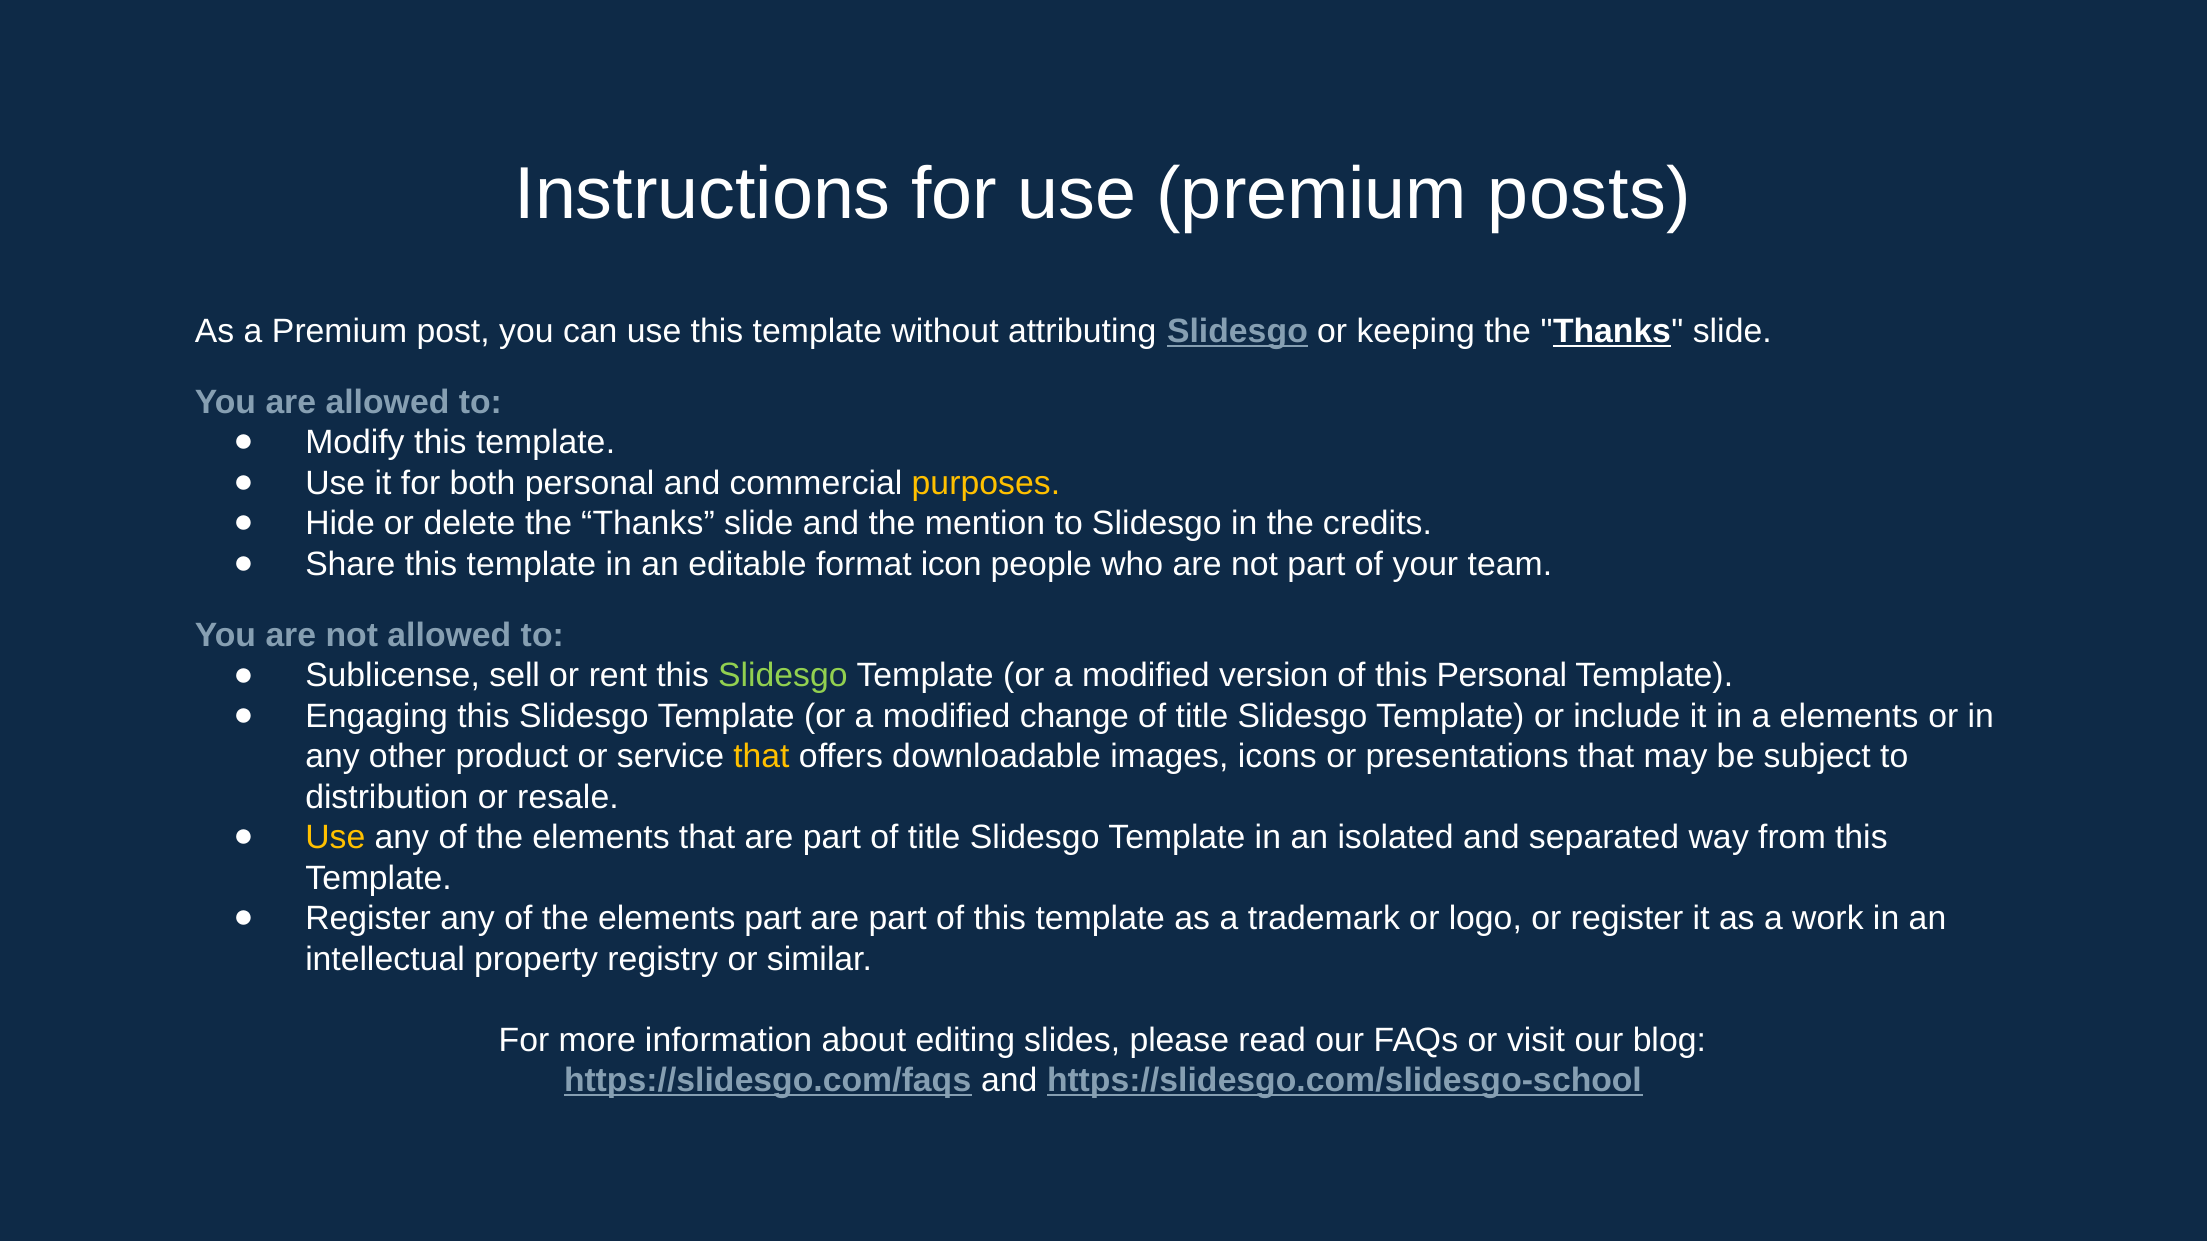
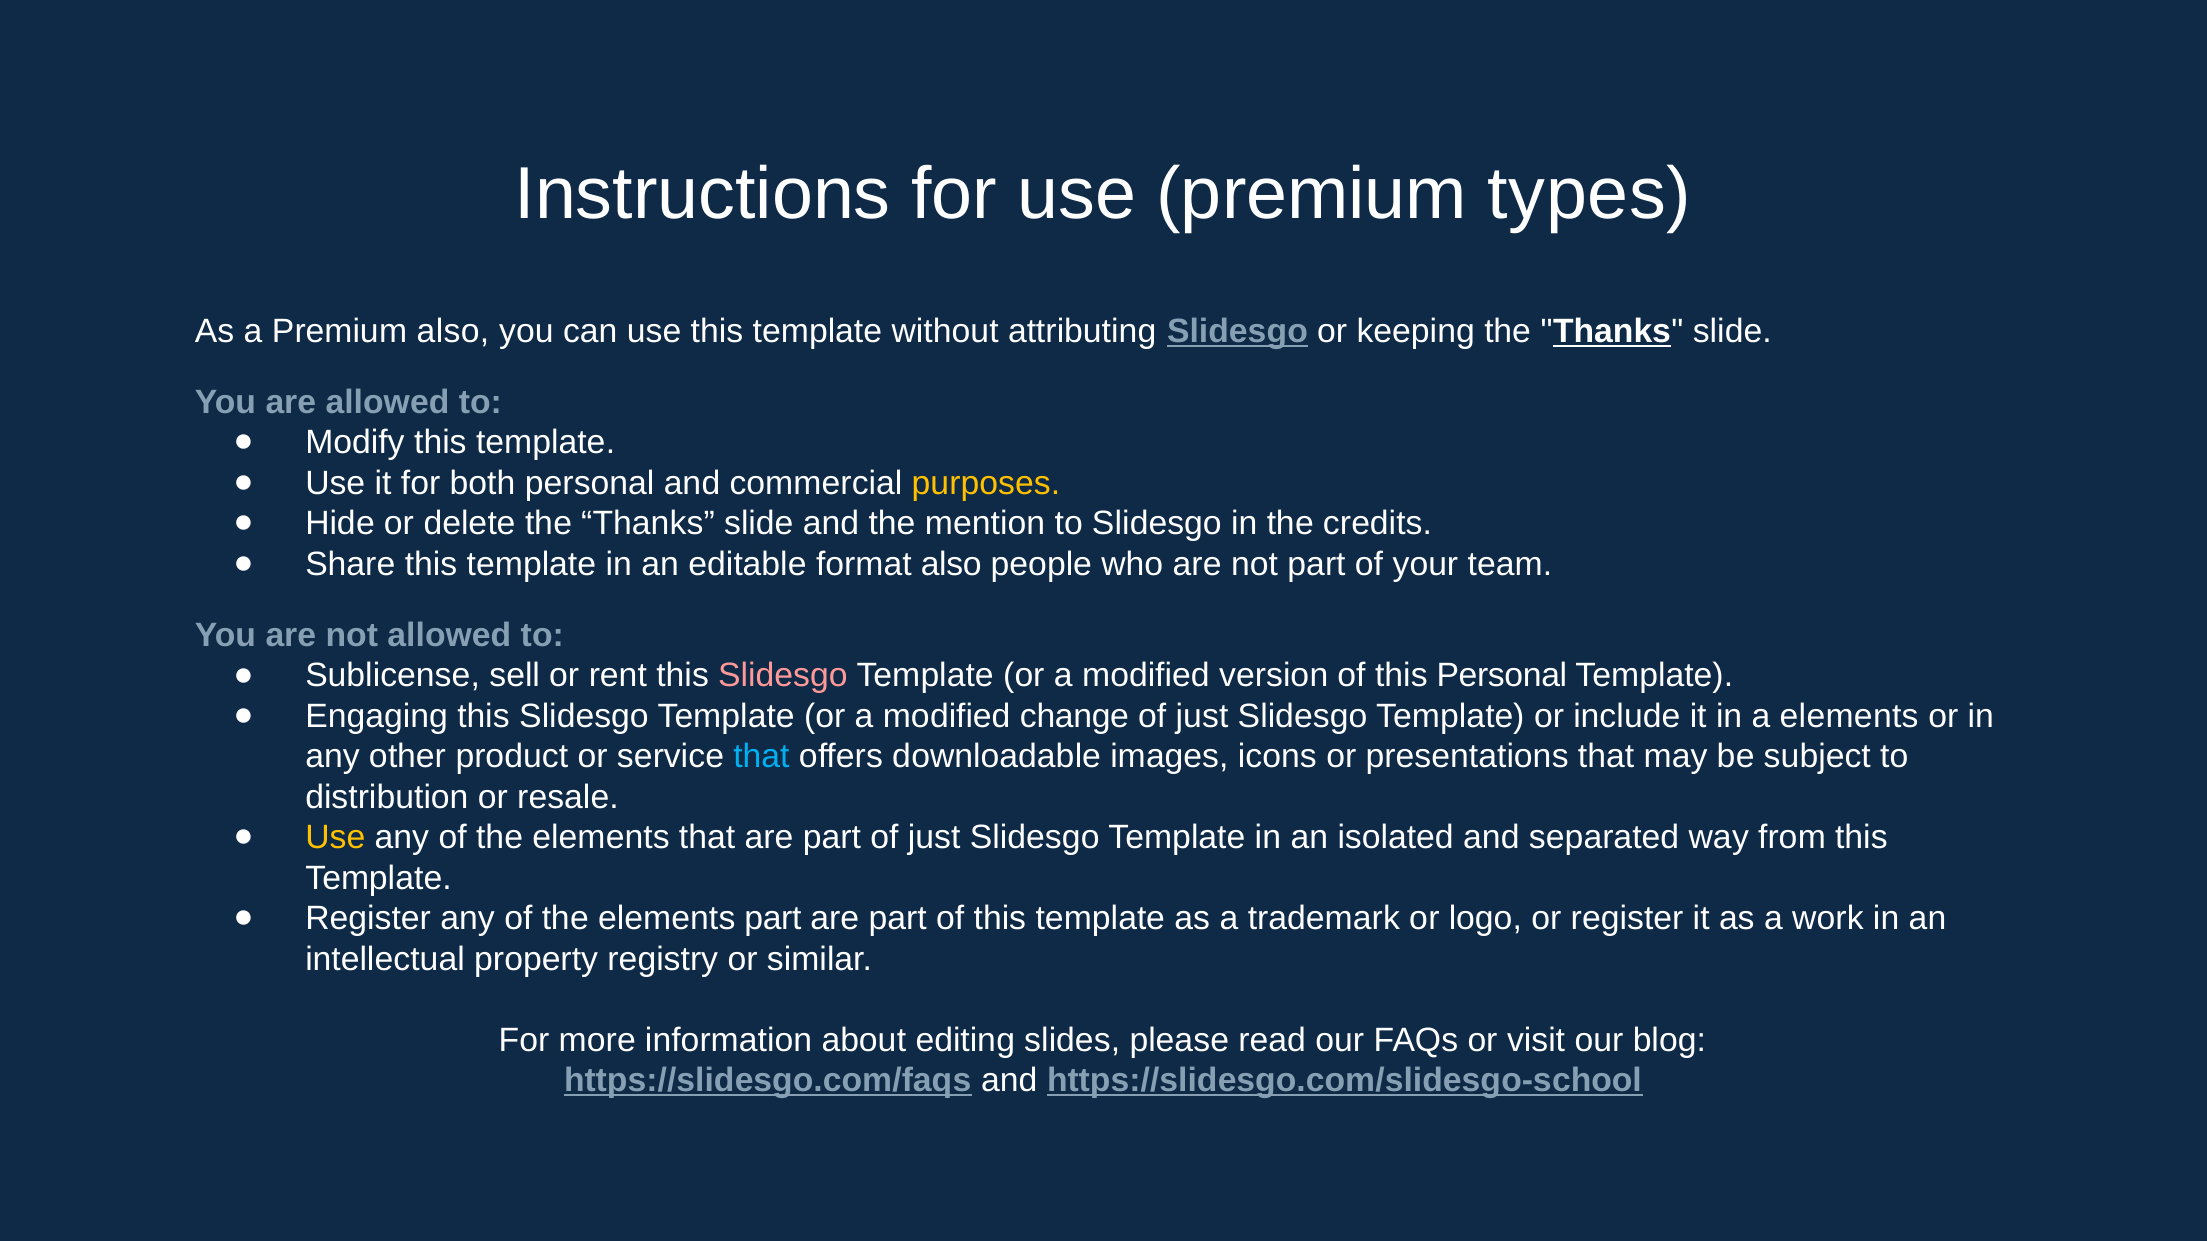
posts: posts -> types (1589, 195)
Premium post: post -> also (453, 331)
format icon: icon -> also (951, 564)
Slidesgo colour: light green -> pink (783, 676)
title: title -> just (1202, 717)
that colour: yellow -> light blue (761, 757)
part of title: title -> just (934, 838)
